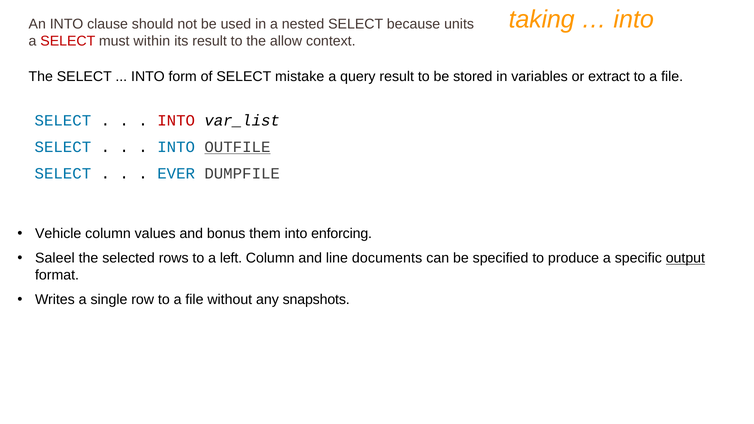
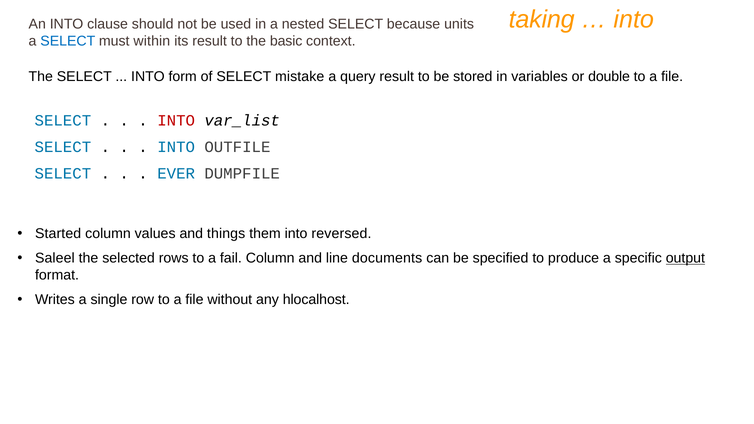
SELECT colour: red -> blue (68, 41)
allow: allow -> basic (286, 41)
extract: extract -> double (609, 77)
OUTFILE underline: present -> none (237, 147)
Vehicle: Vehicle -> Started (58, 234)
bonus: bonus -> things (226, 234)
enforcing: enforcing -> reversed (341, 234)
left: left -> fail (231, 258)
snapshots: snapshots -> hlocalhost (316, 300)
